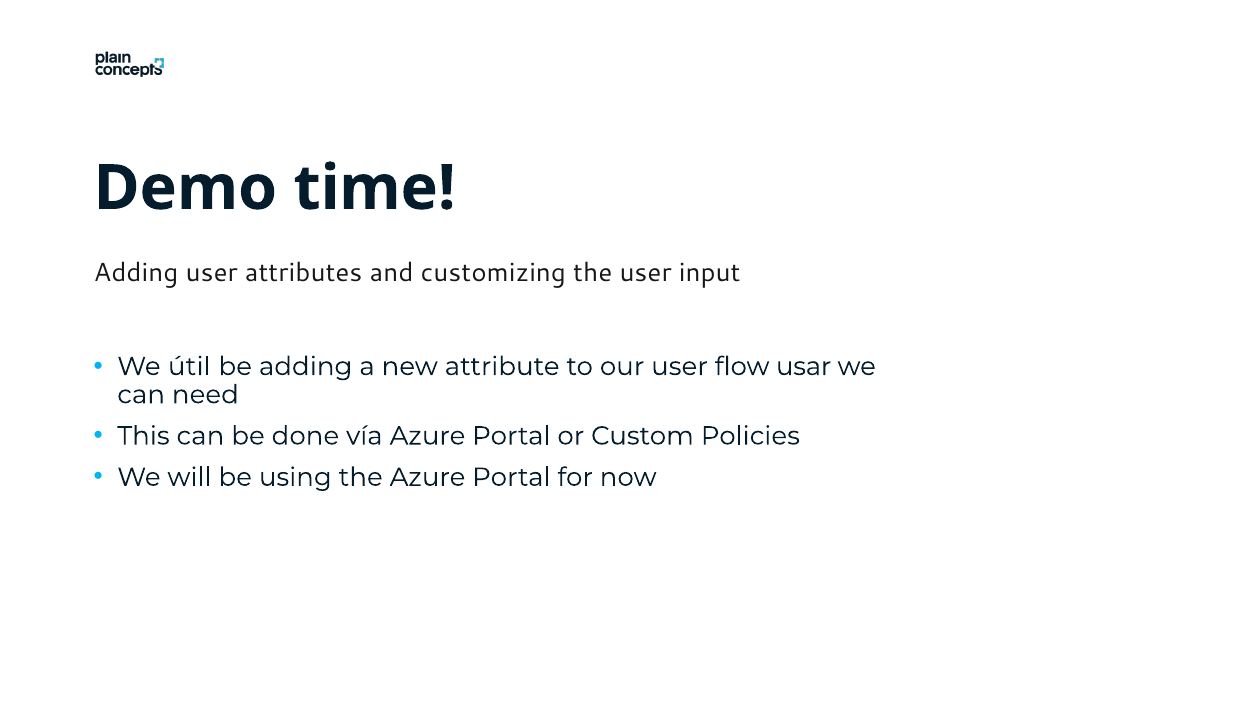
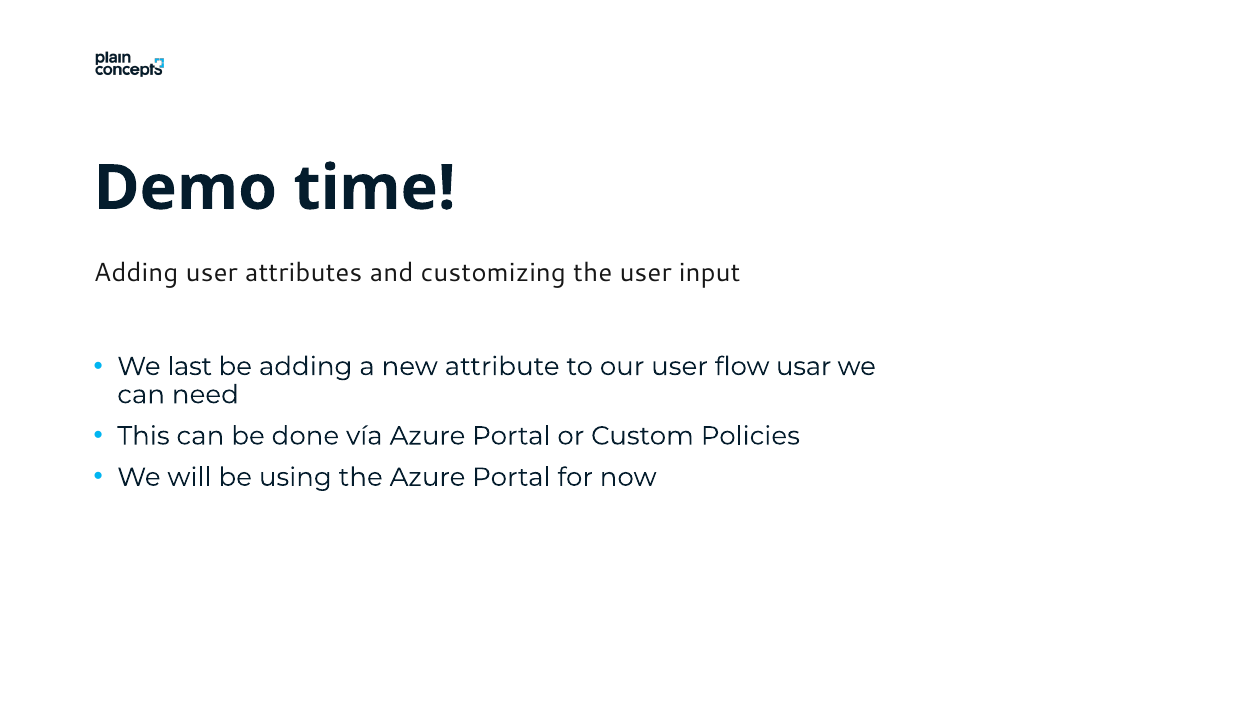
útil: útil -> last (190, 367)
